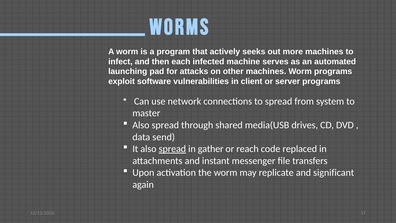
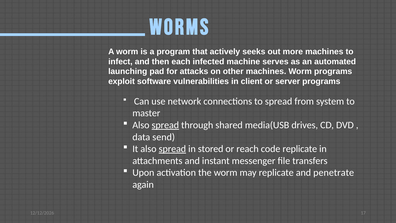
spread underline: none -> present (165, 125)
gather: gather -> stored (211, 149)
code replaced: replaced -> replicate (300, 149)
significant: significant -> penetrate (334, 172)
